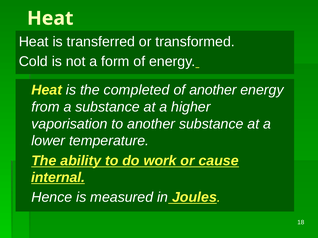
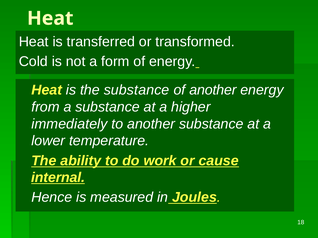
the completed: completed -> substance (137, 90)
vaporisation: vaporisation -> immediately (69, 124)
